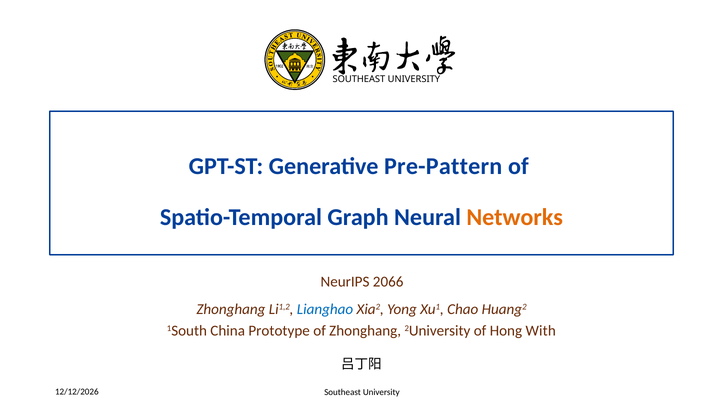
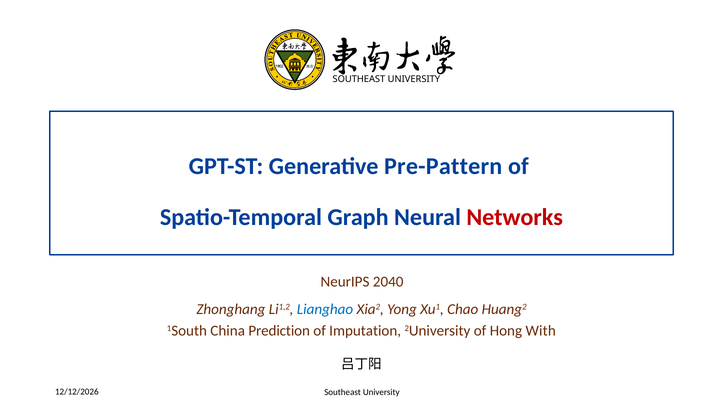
Networks colour: orange -> red (515, 217)
2066: 2066 -> 2040 (388, 282)
Prototype: Prototype -> Prediction (279, 331)
of Zhonghang: Zhonghang -> Imputation (365, 331)
